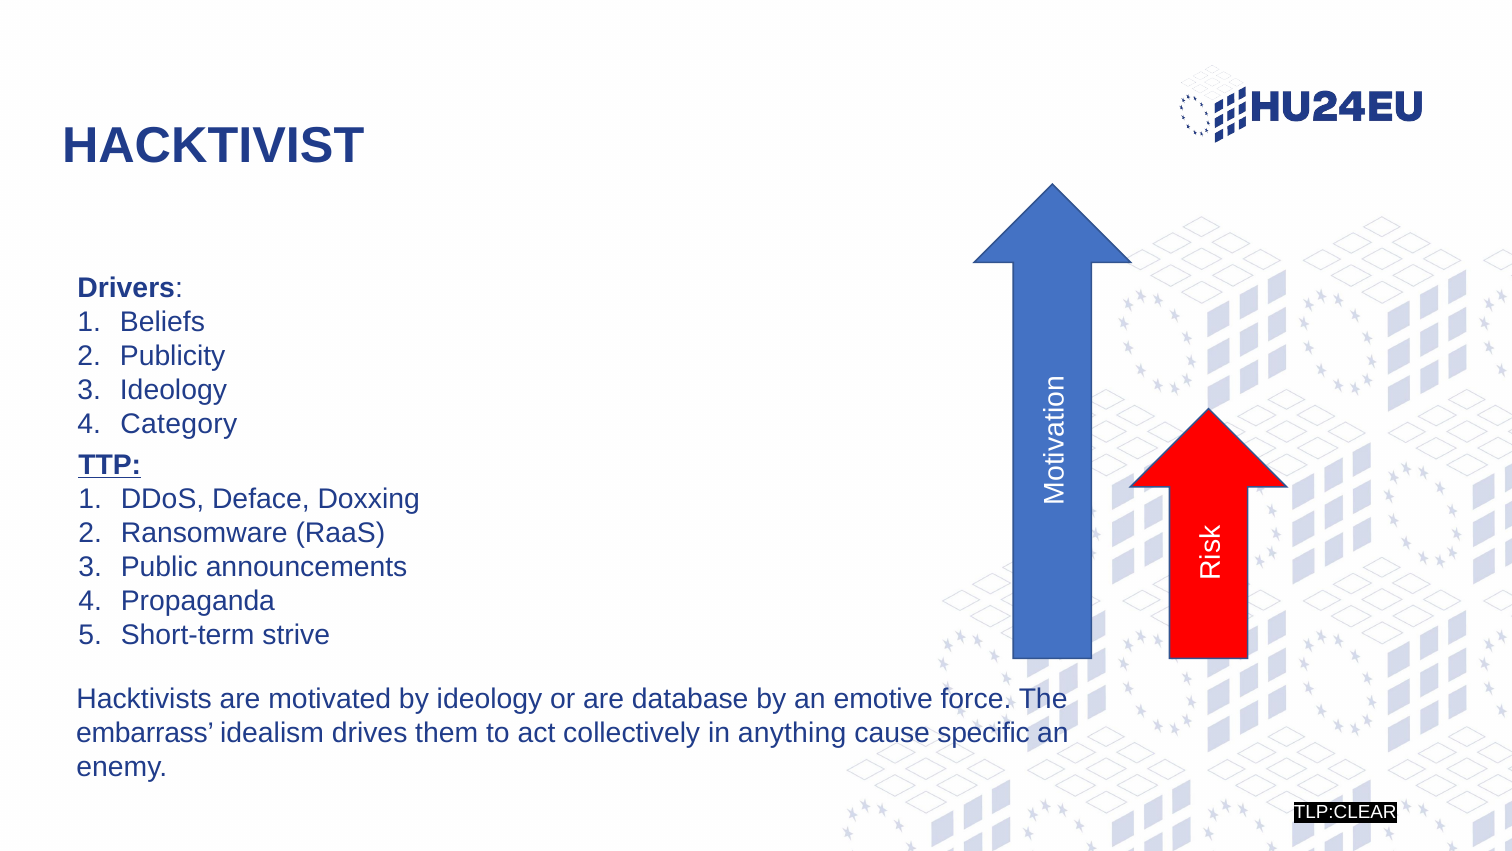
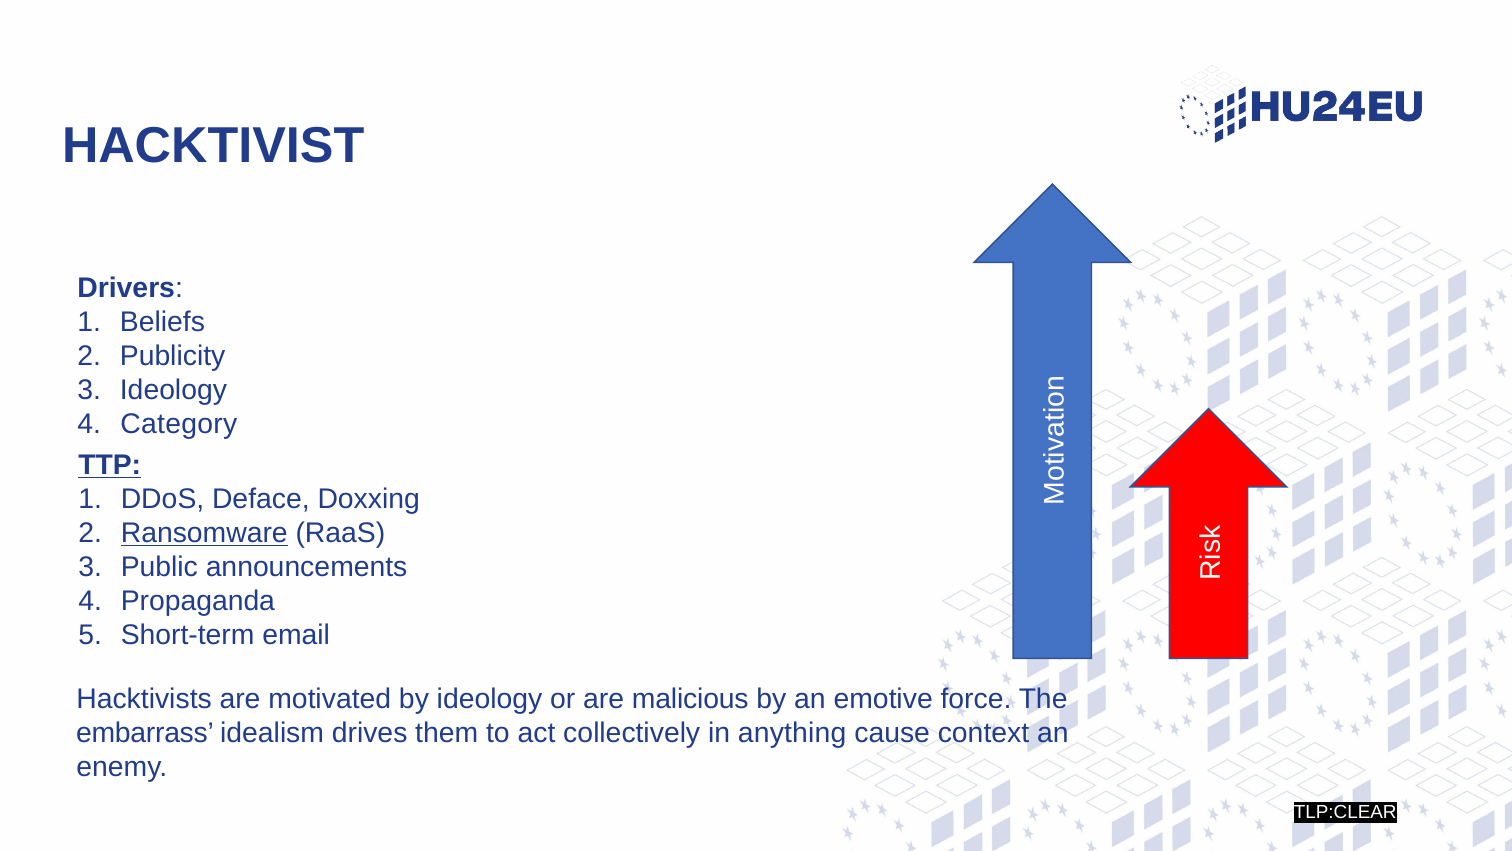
Ransomware underline: none -> present (204, 533)
strive: strive -> email (296, 635)
database: database -> malicious (690, 698)
specific: specific -> context (983, 732)
